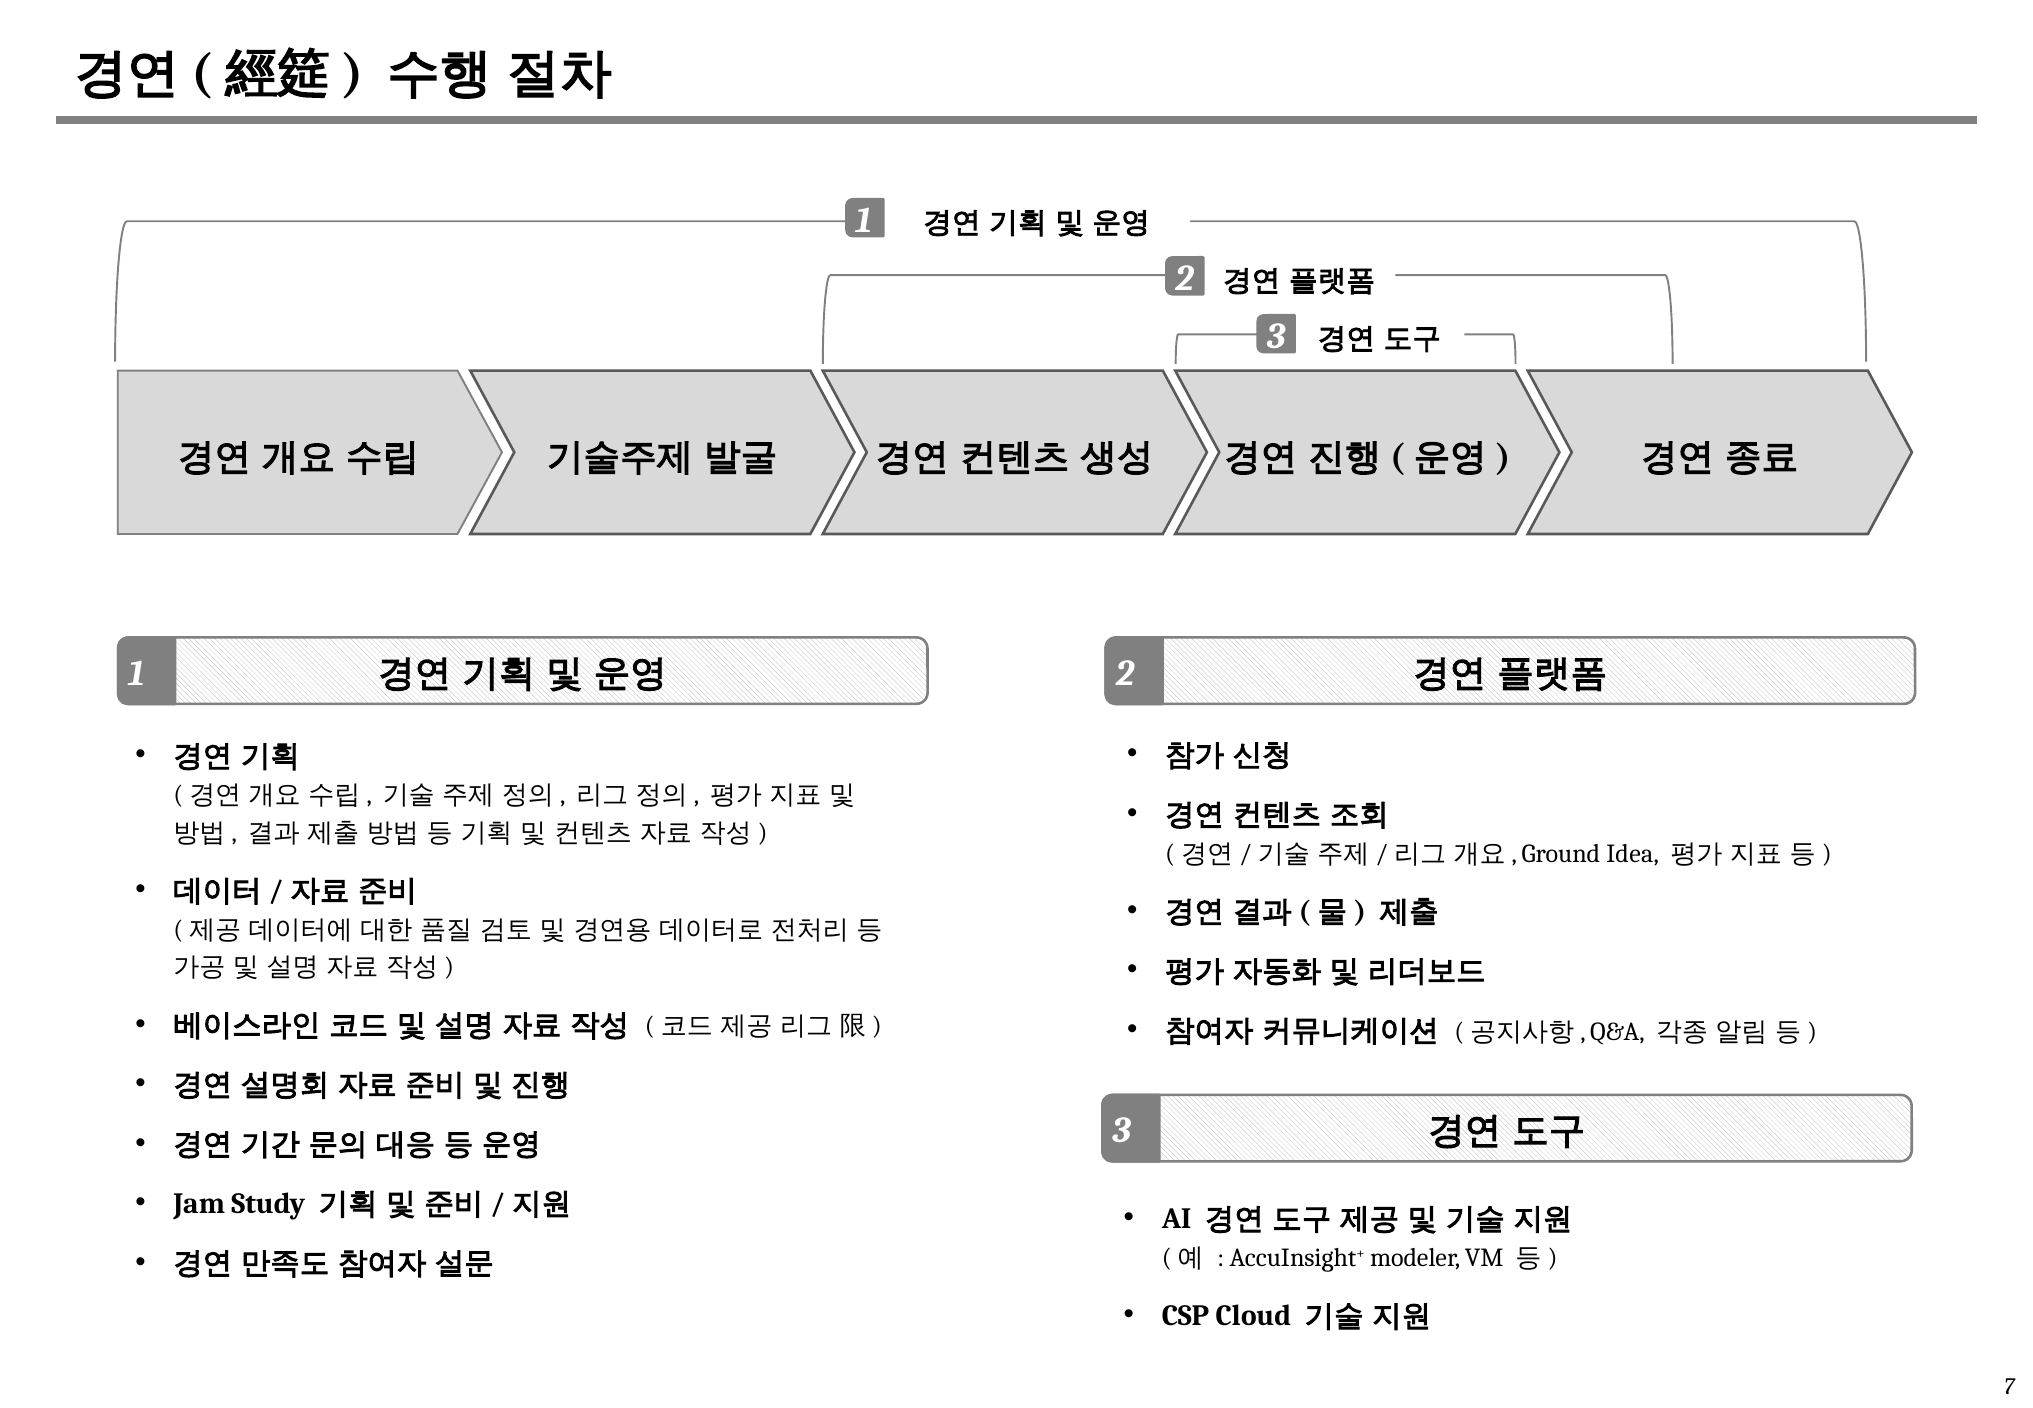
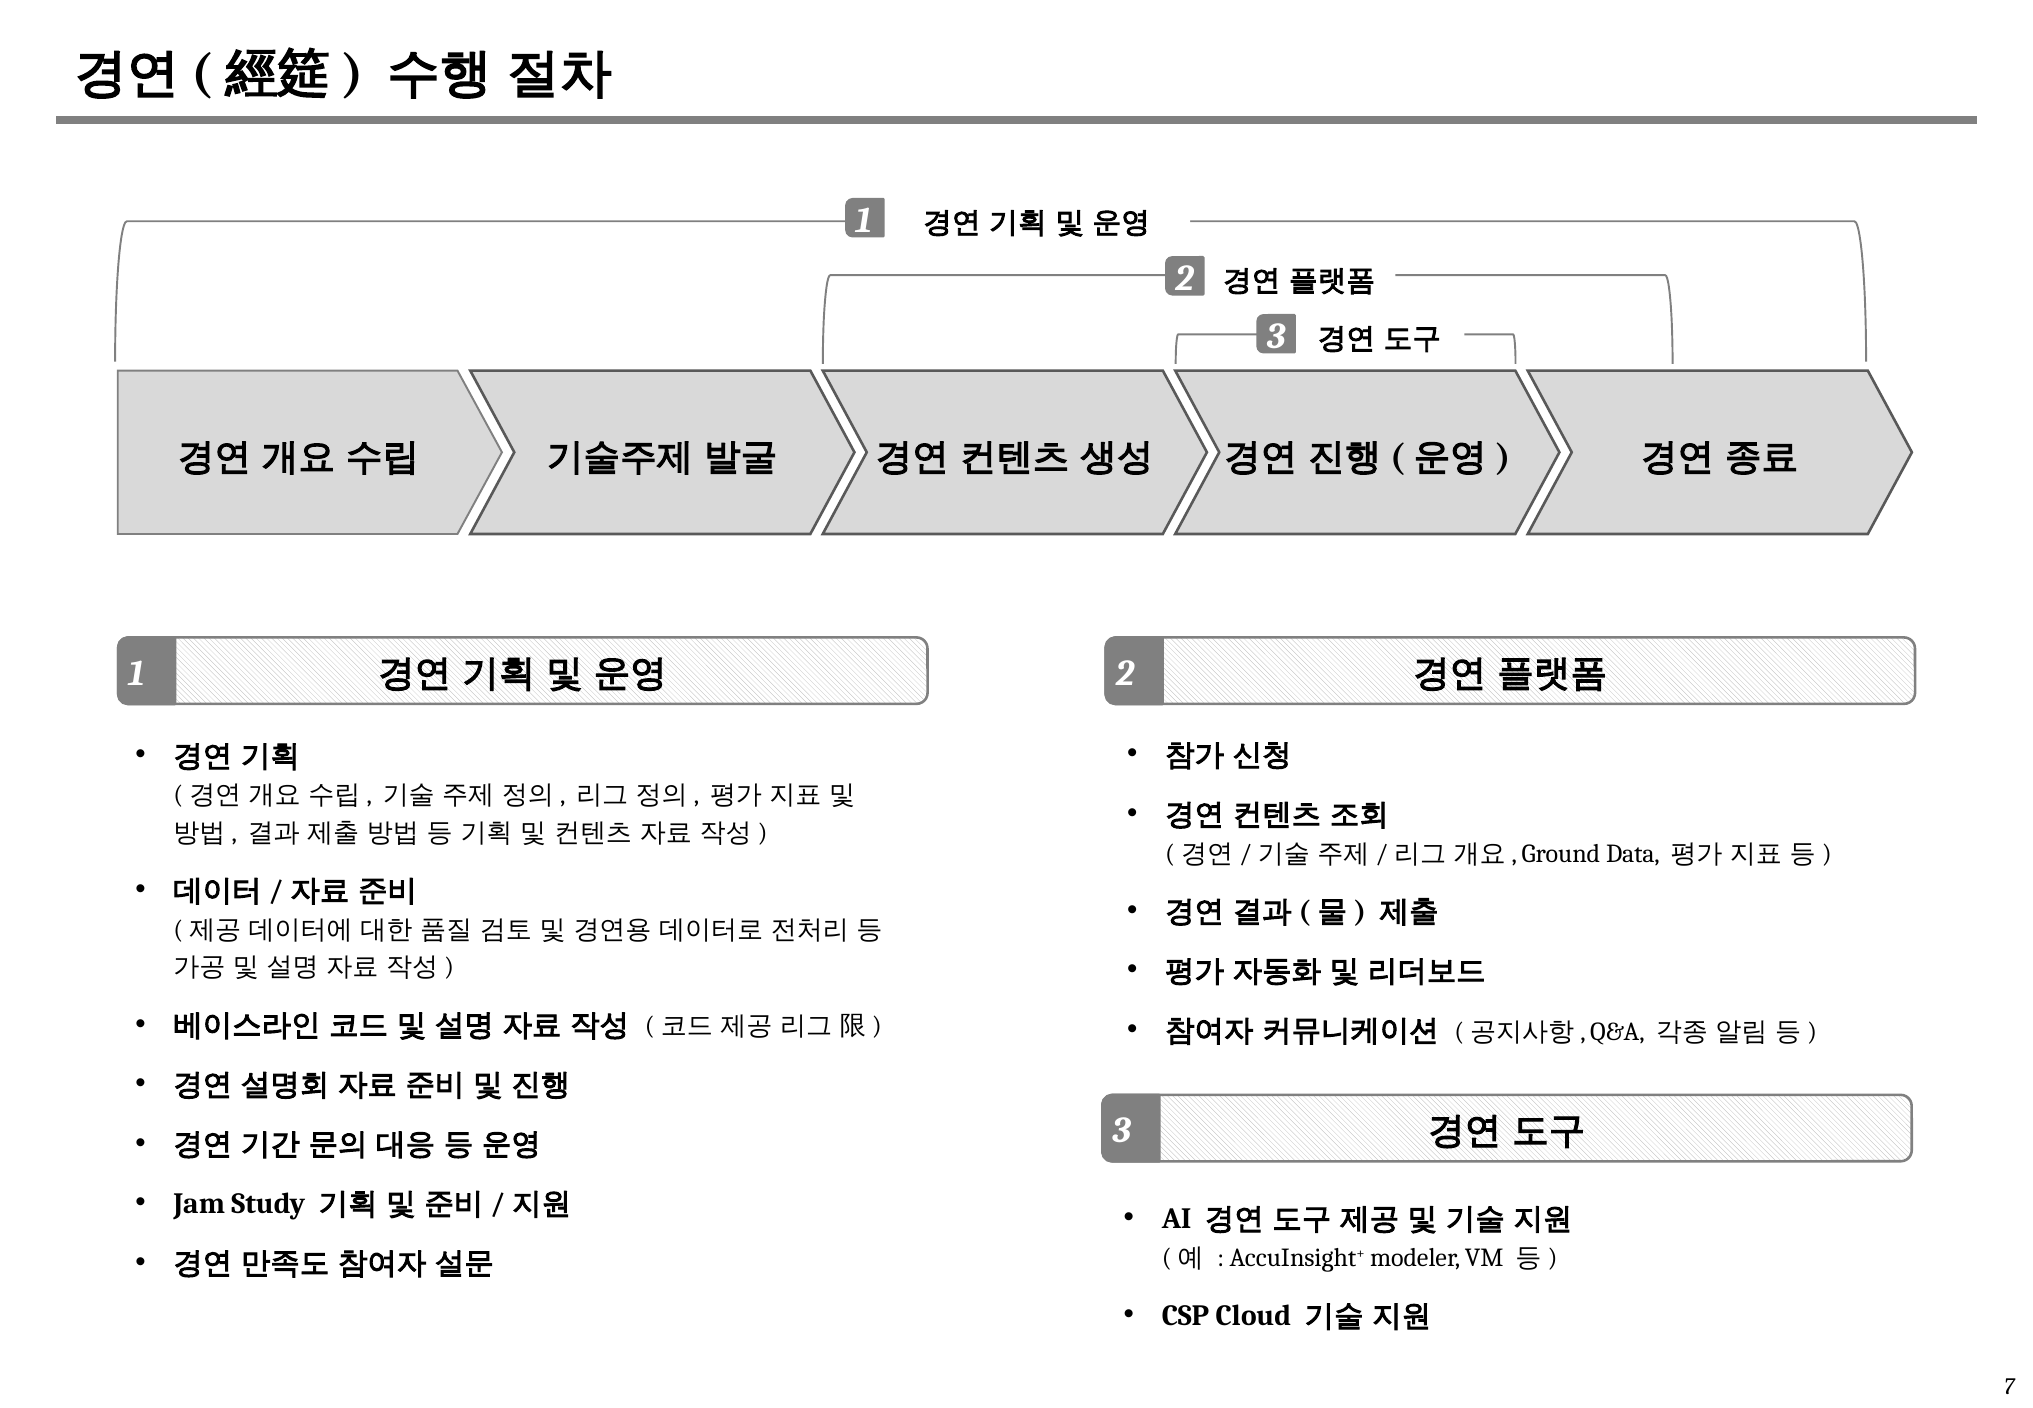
Idea: Idea -> Data (1633, 853)
